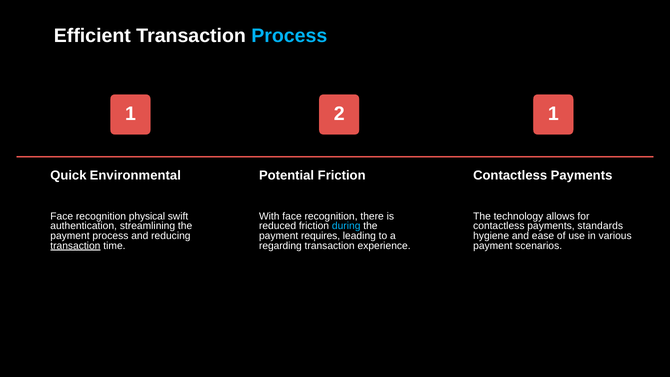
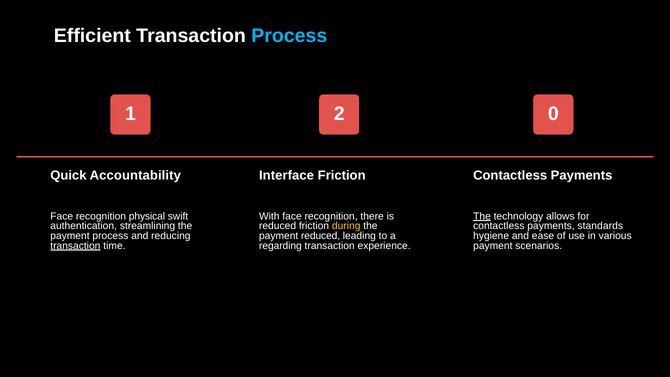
2 1: 1 -> 0 (553, 114)
Environmental: Environmental -> Accountability (135, 176)
Potential: Potential -> Interface (287, 176)
The underline: none -> present (482, 216)
during colour: light blue -> yellow (346, 226)
payment requires: requires -> reduced (321, 236)
